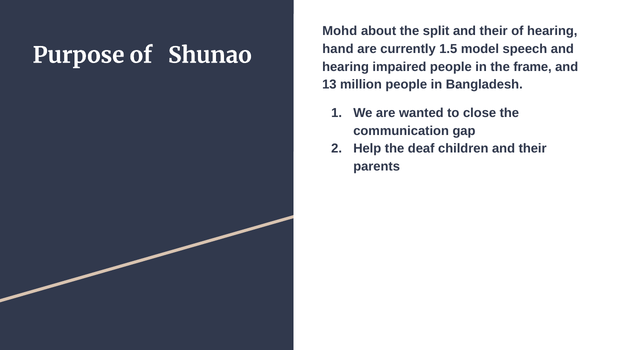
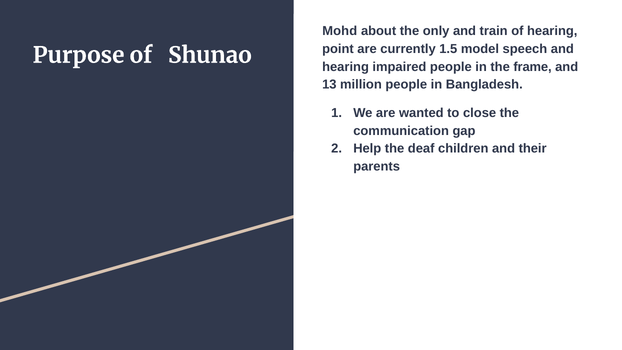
split: split -> only (436, 31)
their: their -> train (494, 31)
hand: hand -> point (338, 49)
